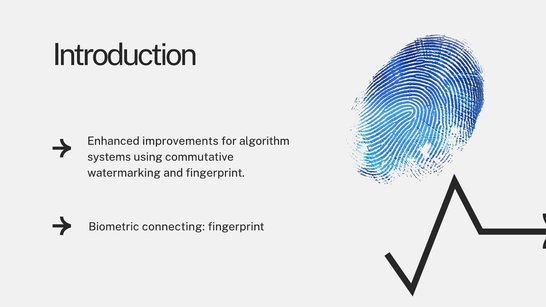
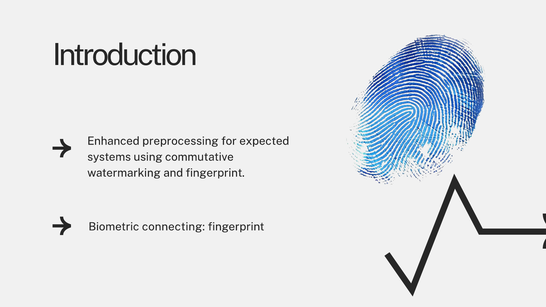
improvements: improvements -> preprocessing (180, 141)
algorithm: algorithm -> expected (264, 141)
